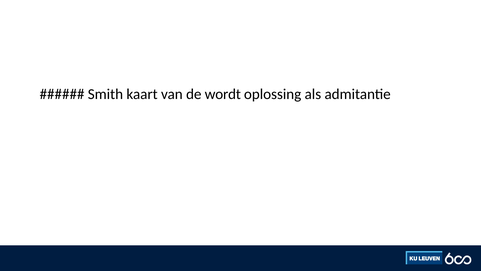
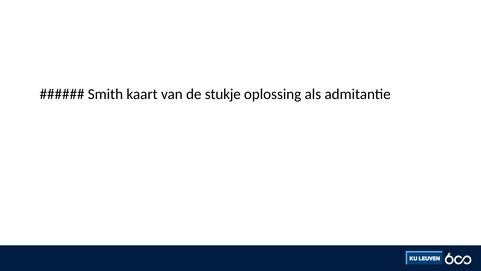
wordt: wordt -> stukje (223, 94)
